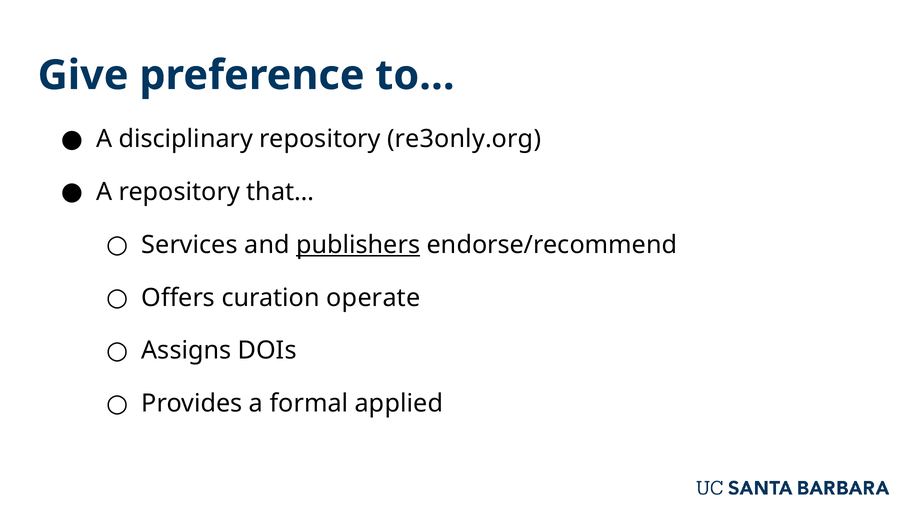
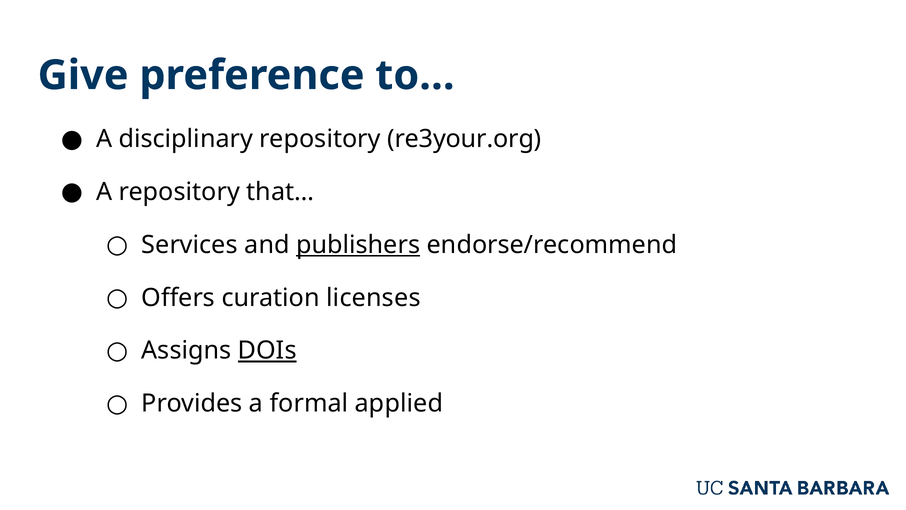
re3only.org: re3only.org -> re3your.org (464, 139)
operate: operate -> licenses (373, 298)
DOIs underline: none -> present (267, 350)
